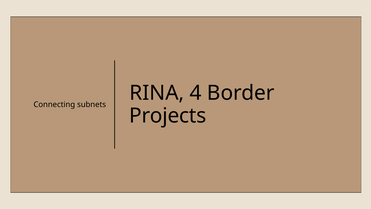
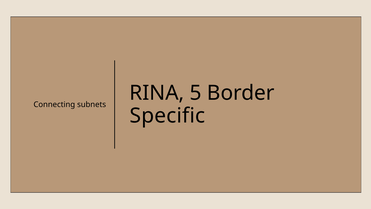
4: 4 -> 5 (196, 93)
Projects: Projects -> Specific (167, 115)
